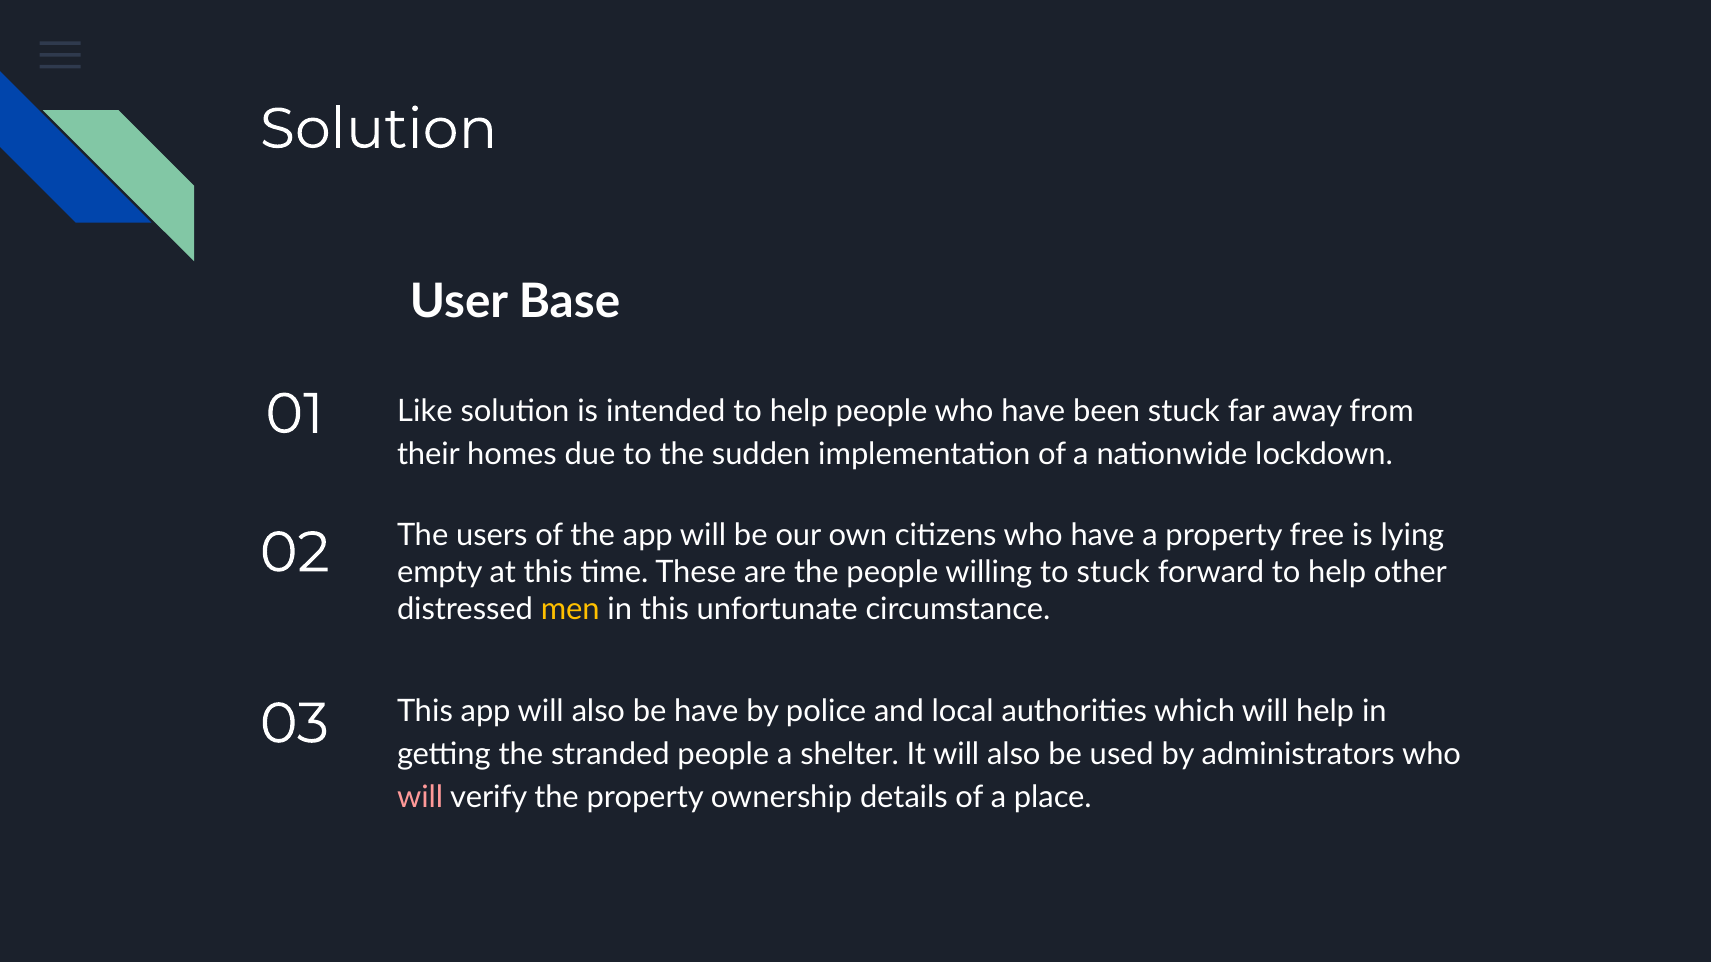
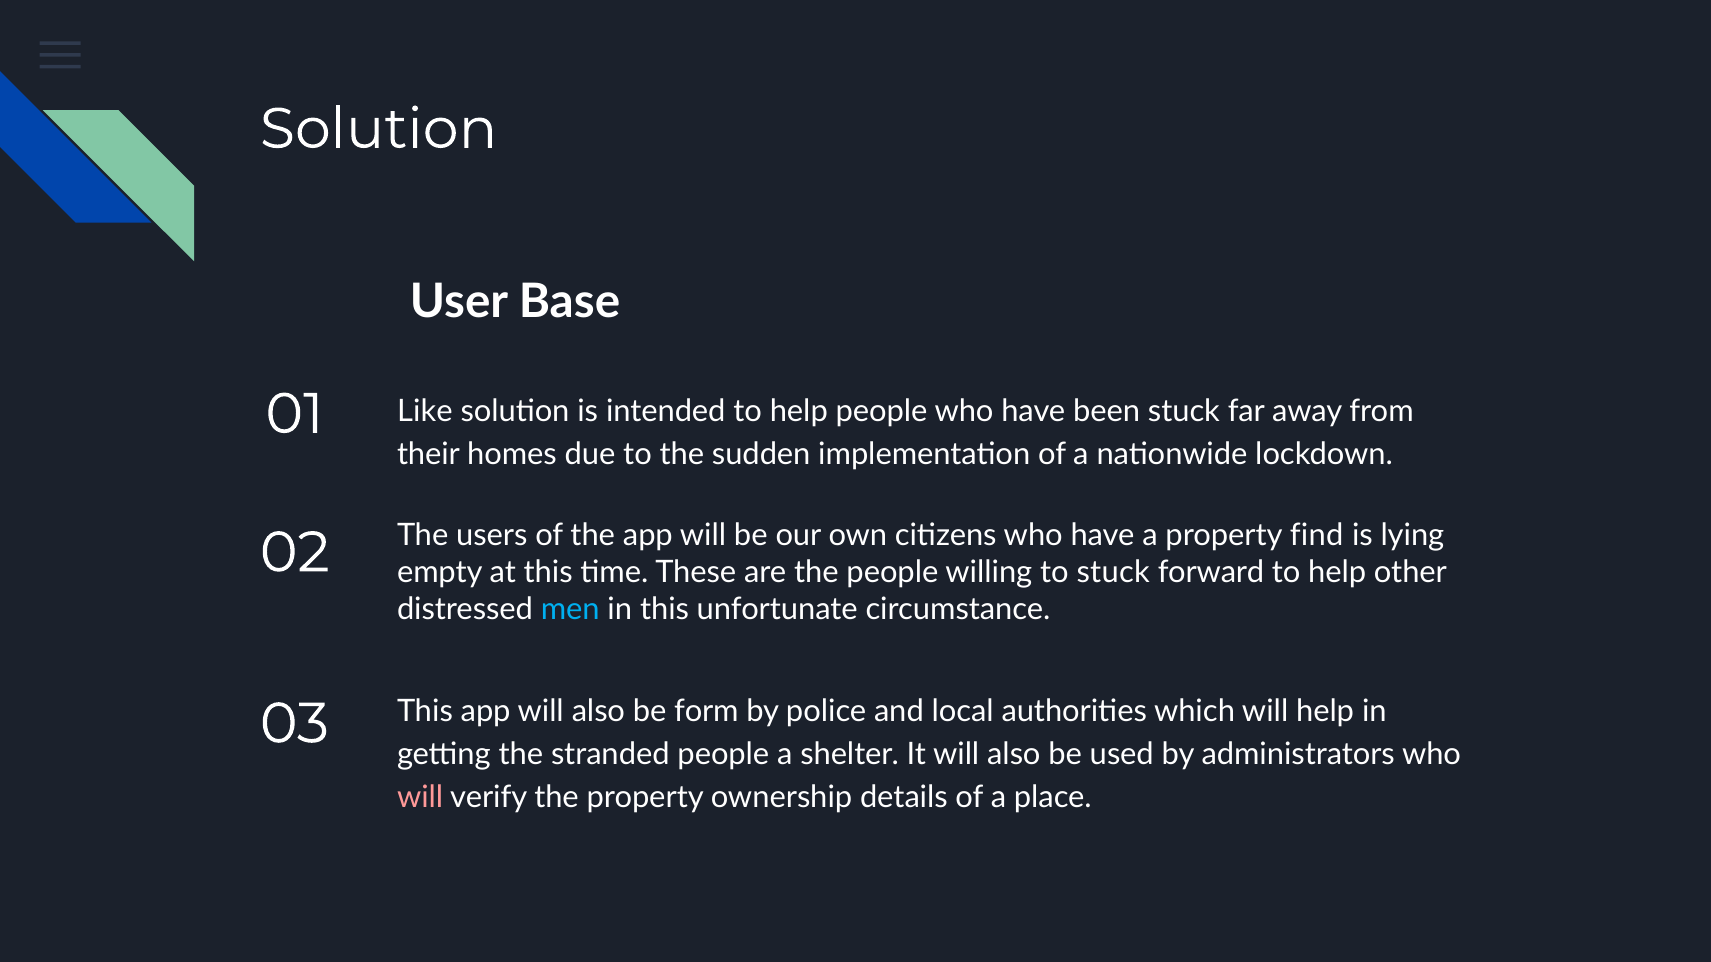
free: free -> find (1317, 535)
men colour: yellow -> light blue (570, 610)
be have: have -> form (706, 712)
